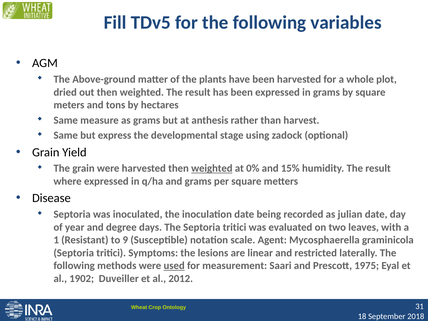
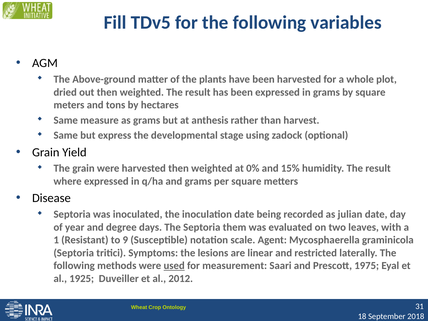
weighted underline: present -> none (212, 168)
The Septoria tritici: tritici -> them (235, 227)
1902: 1902 -> 1925 (82, 279)
